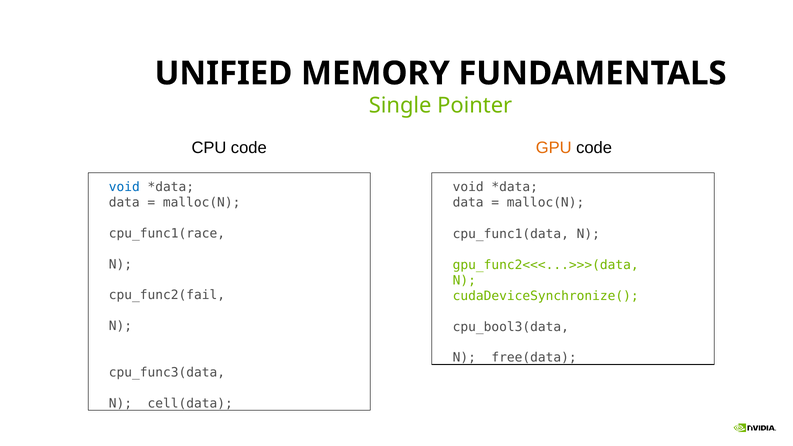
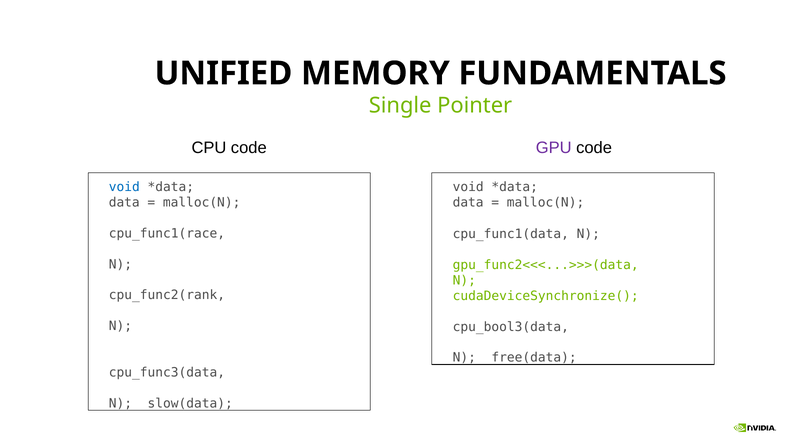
GPU colour: orange -> purple (554, 148)
cpu_func2(fail: cpu_func2(fail -> cpu_func2(rank (167, 295)
cell(data: cell(data -> slow(data (190, 404)
